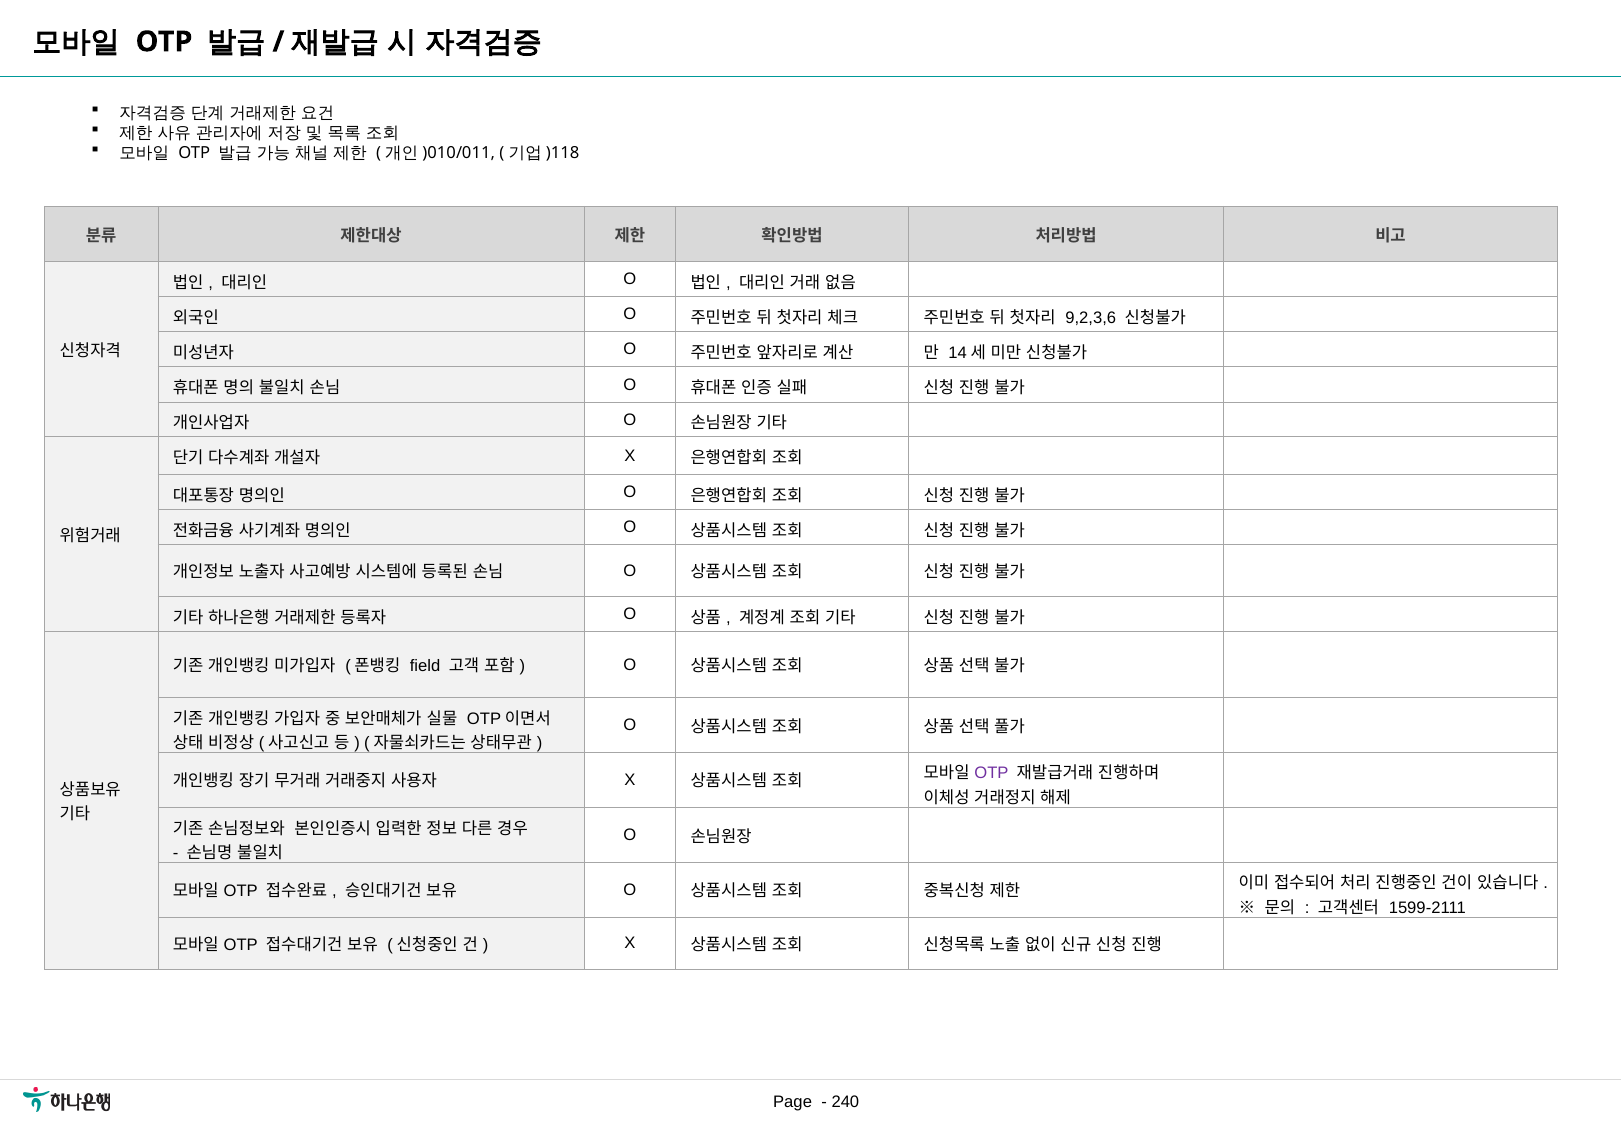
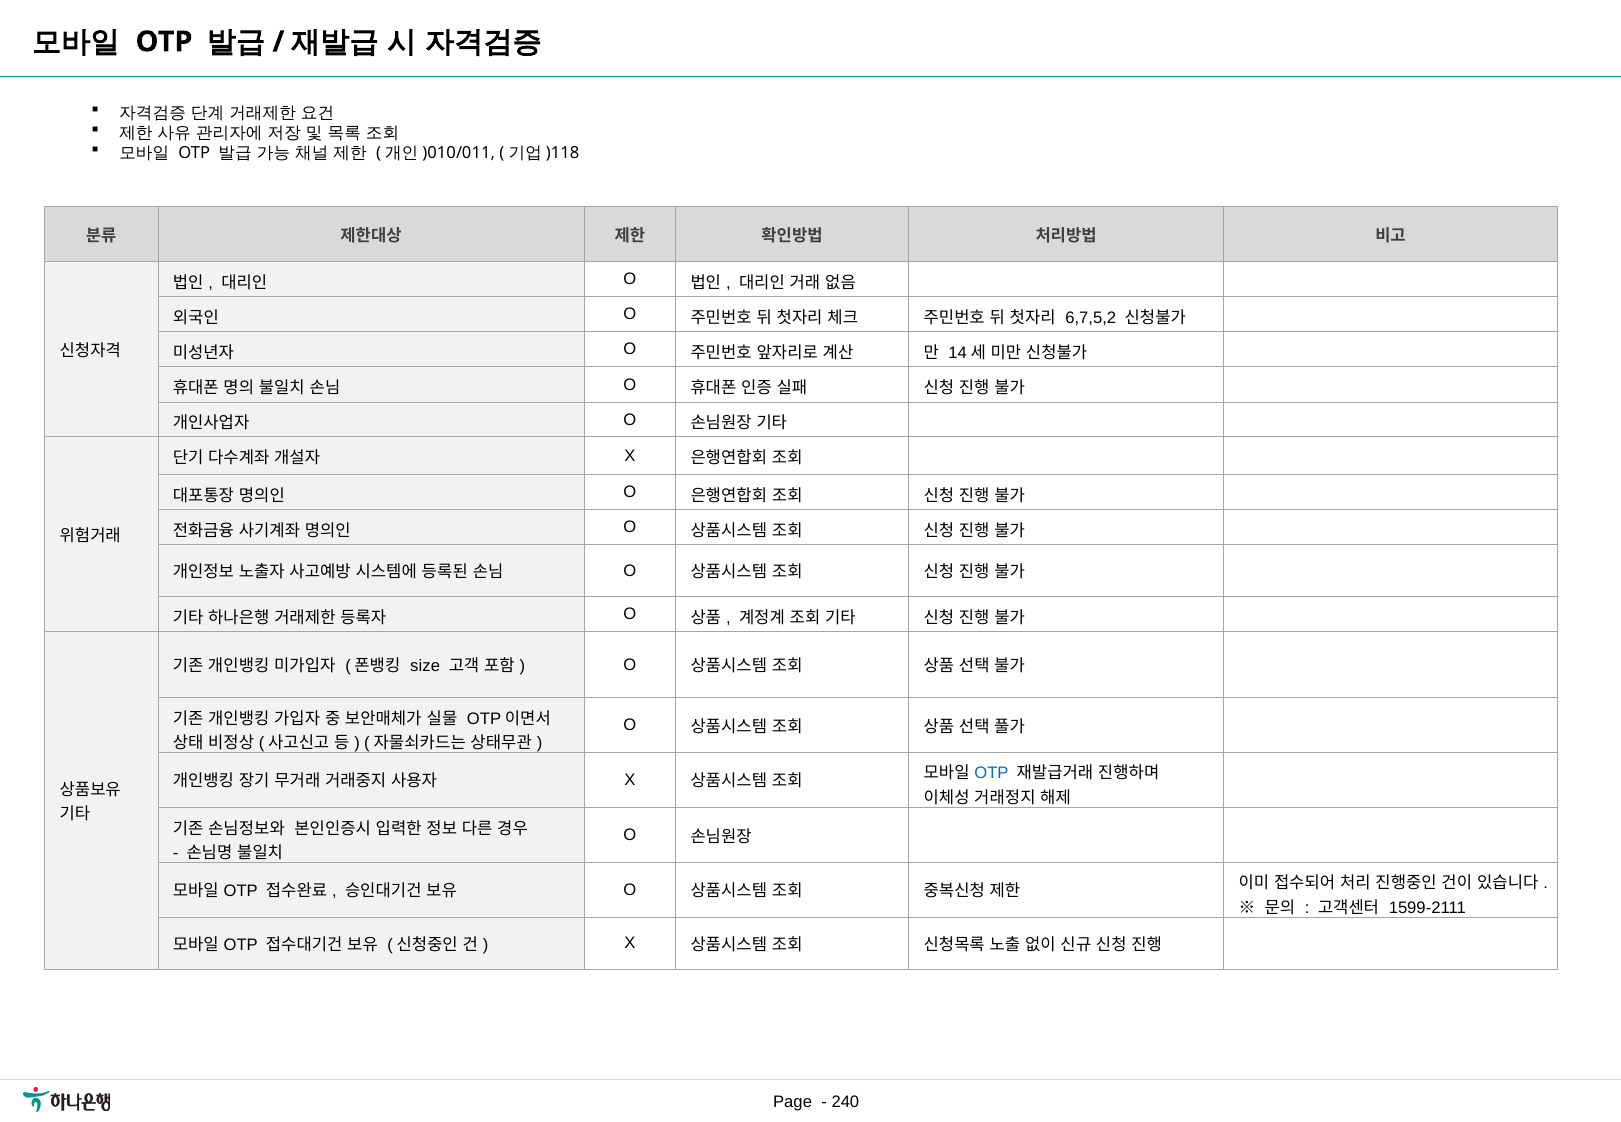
9,2,3,6: 9,2,3,6 -> 6,7,5,2 (1091, 318)
field: field -> size (425, 666)
OTP colour: purple -> blue (991, 774)
